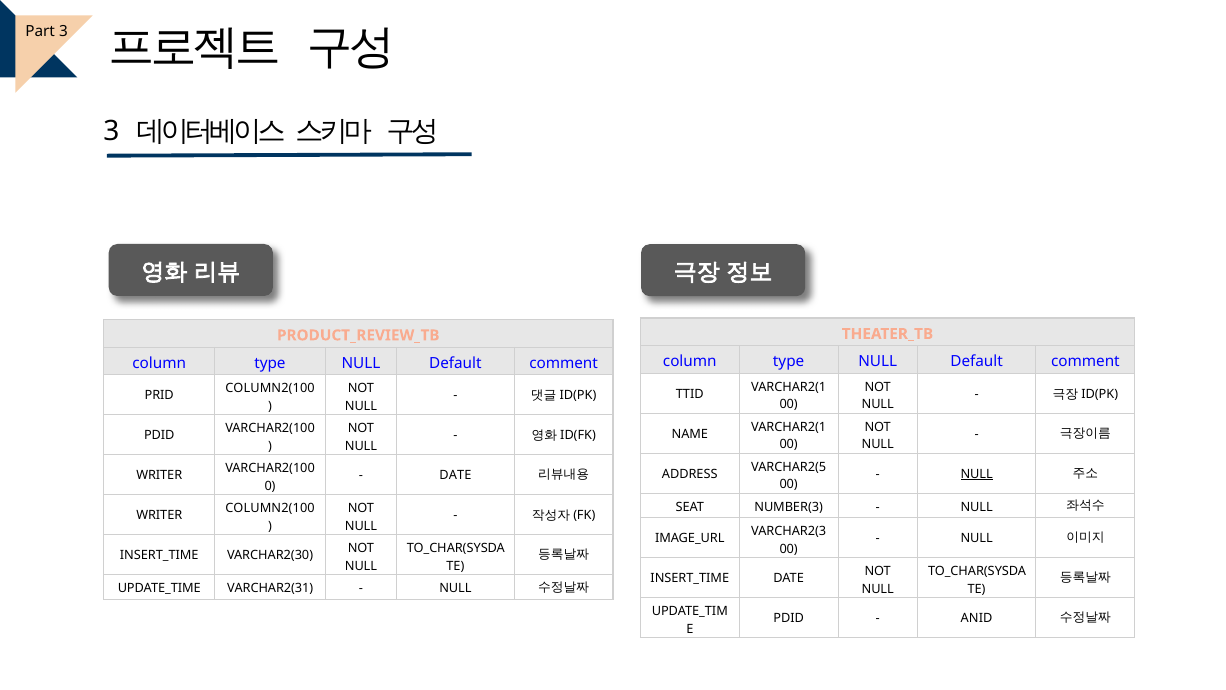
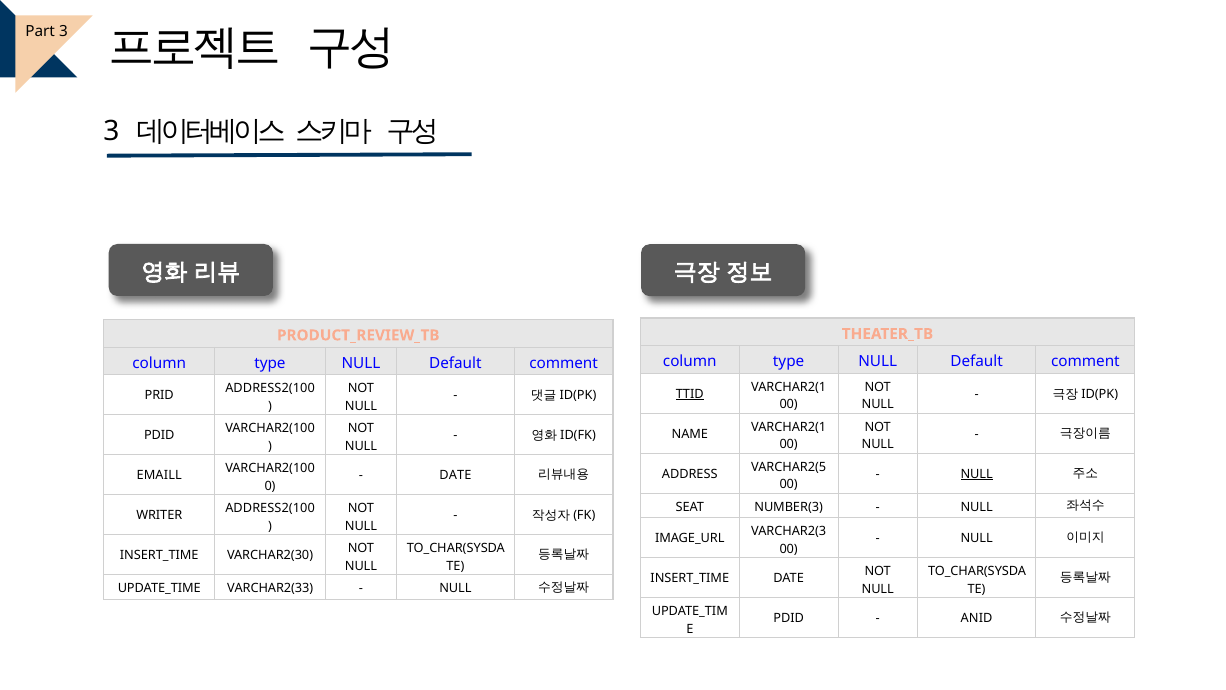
COLUMN2(100: COLUMN2(100 -> ADDRESS2(100 (270, 388)
TTID underline: none -> present (690, 394)
WRITER: WRITER -> EMAILL (159, 475)
COLUMN2(100: COLUMN2(100 -> ADDRESS2(100 (270, 508)
VARCHAR2(31: VARCHAR2(31 -> VARCHAR2(33 (270, 588)
